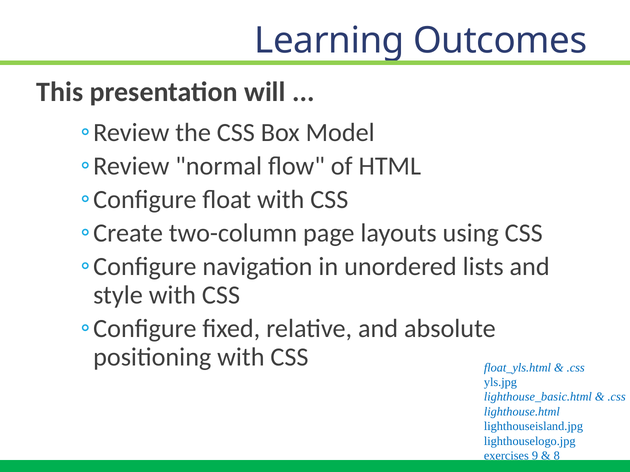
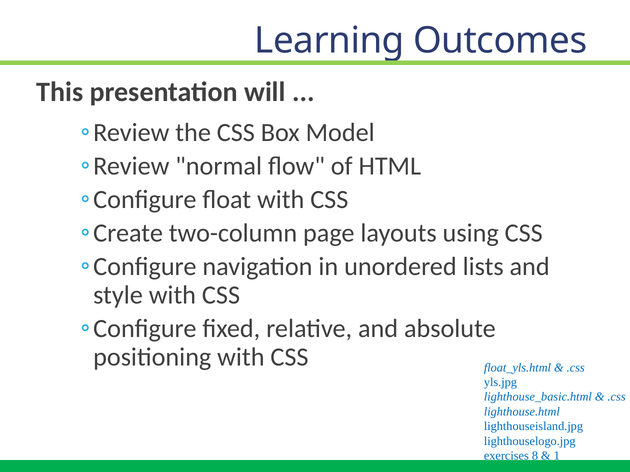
9: 9 -> 8 (535, 456)
8: 8 -> 1 (557, 456)
